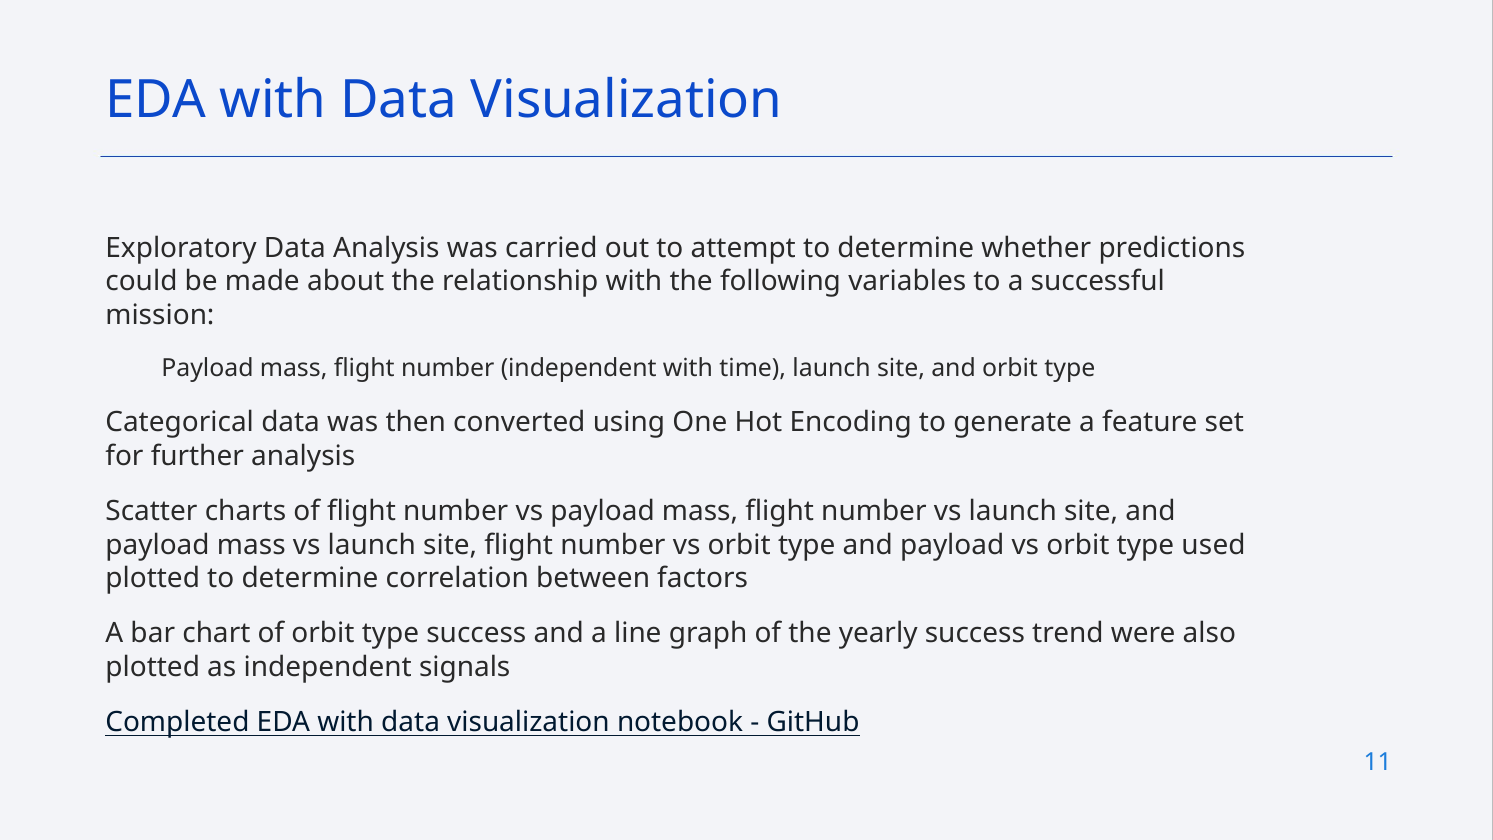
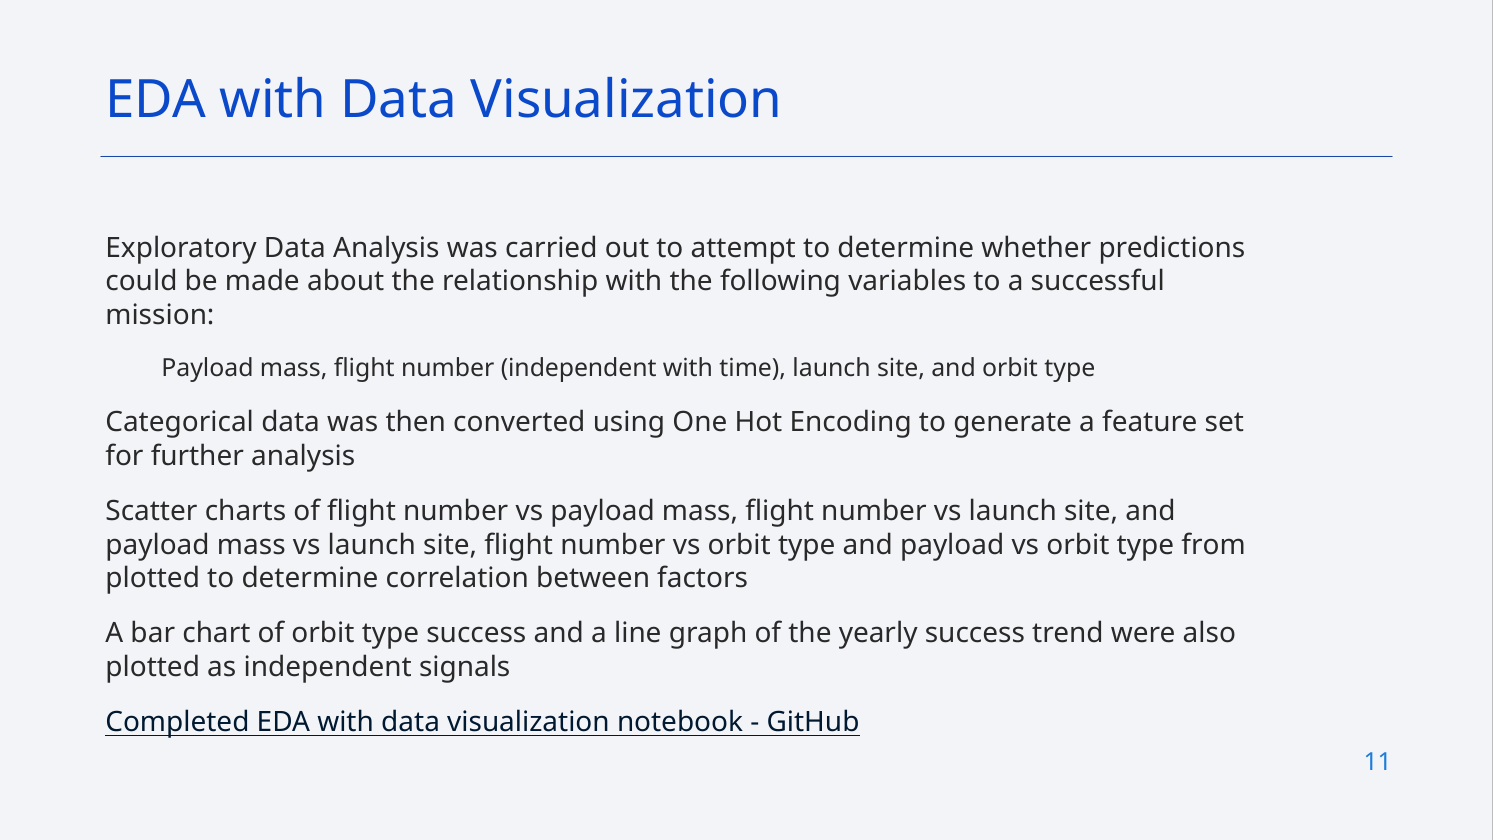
used: used -> from (1214, 545)
